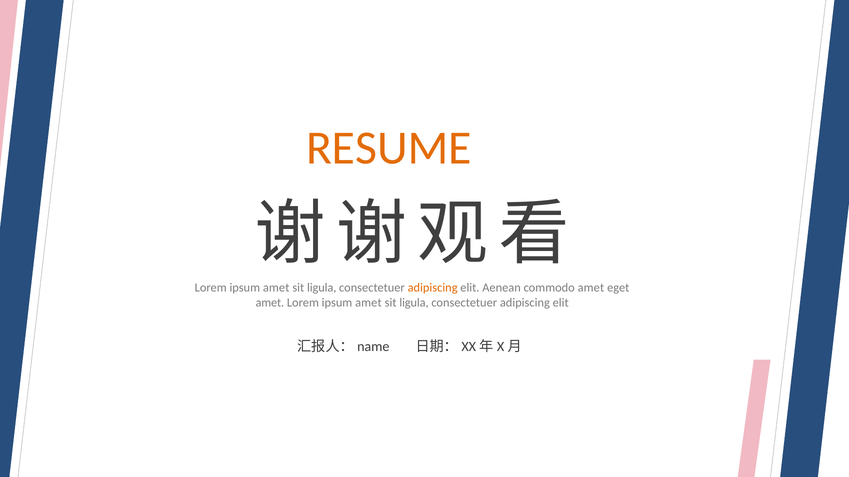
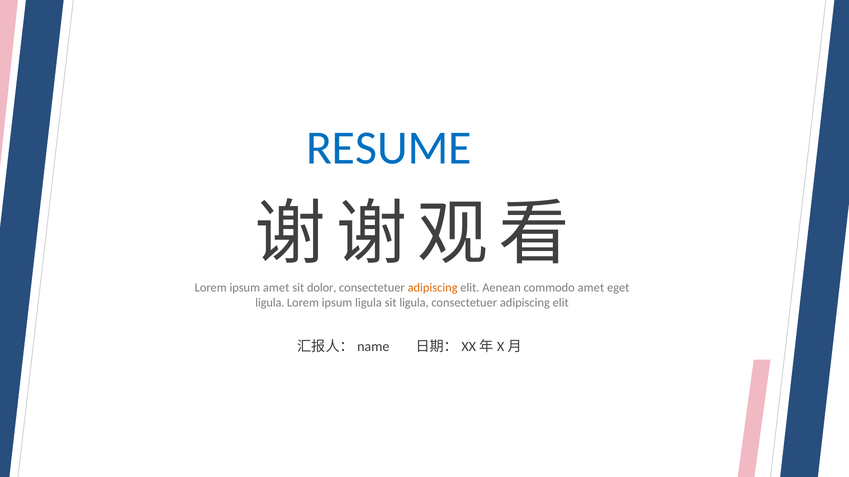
RESUME colour: orange -> blue (389, 148)
ligula: ligula -> dolor (322, 288)
amet: amet -> ligula (270, 303)
amet: amet -> ligula (368, 303)
